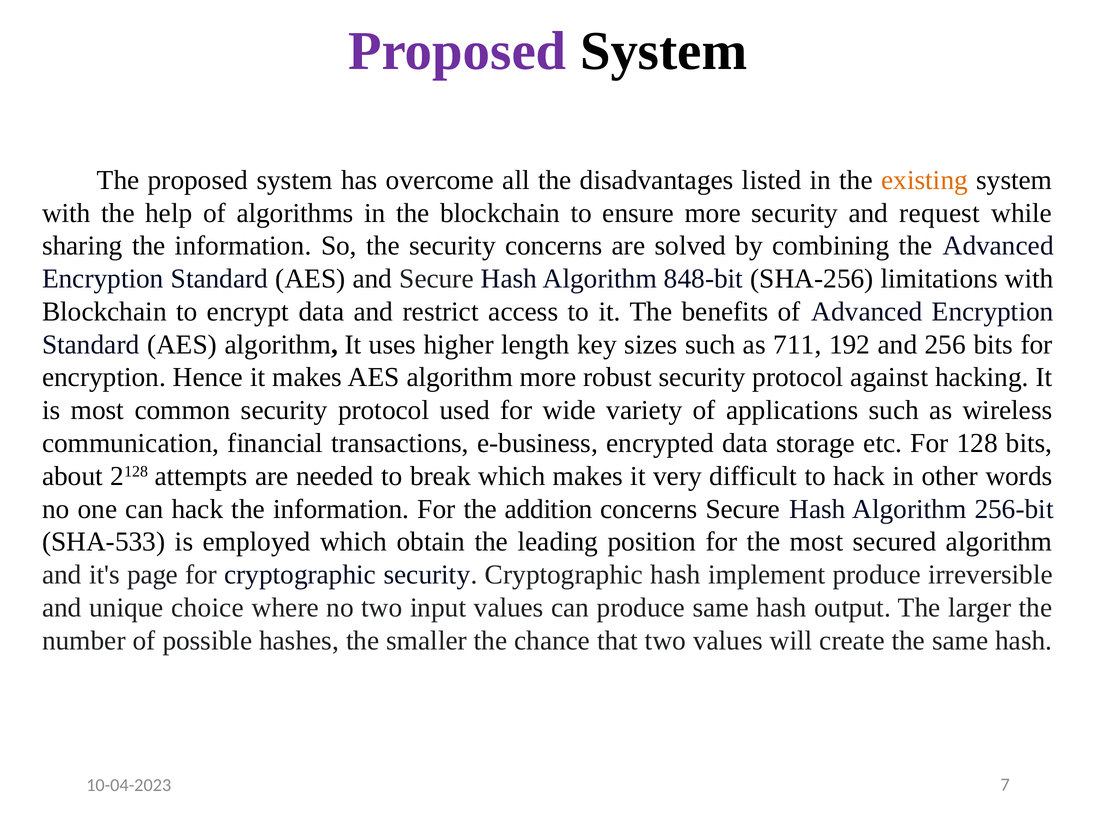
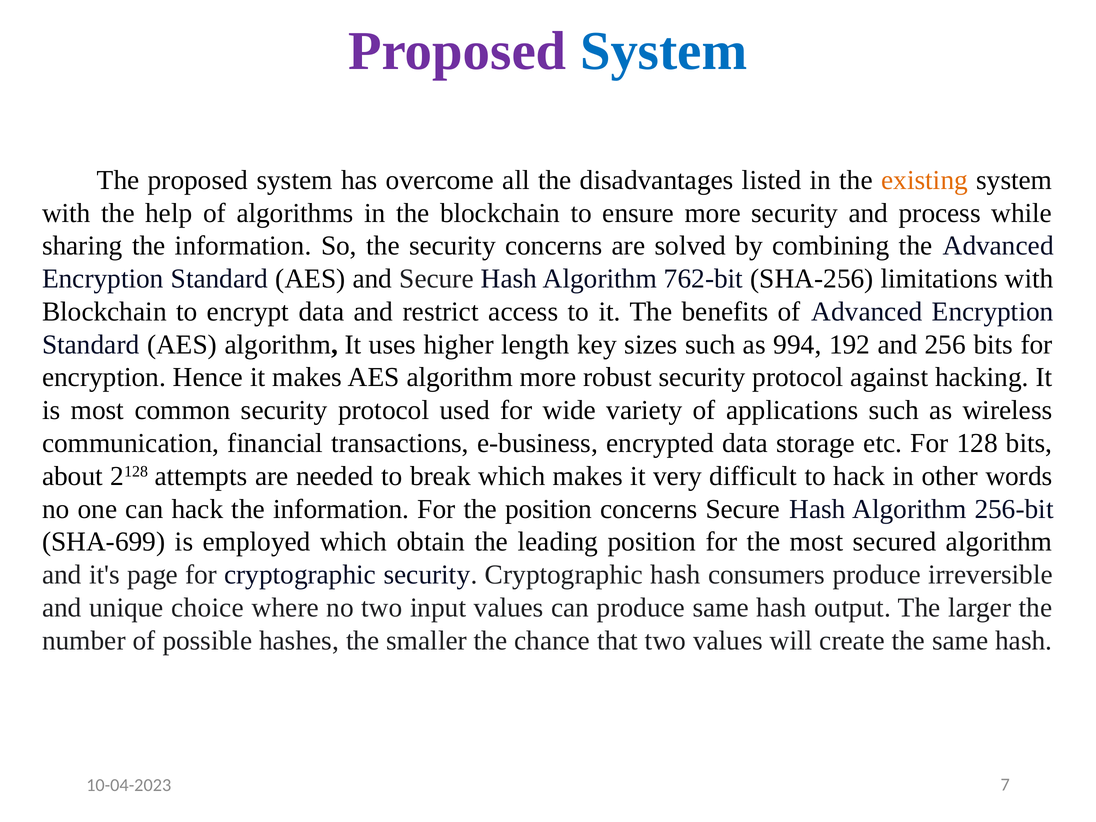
System colour: black -> blue (664, 51)
request: request -> process (940, 213)
848-bit: 848-bit -> 762-bit (704, 279)
711: 711 -> 994 (797, 345)
the addition: addition -> position (549, 509)
SHA-533: SHA-533 -> SHA-699 (104, 542)
implement: implement -> consumers (767, 575)
